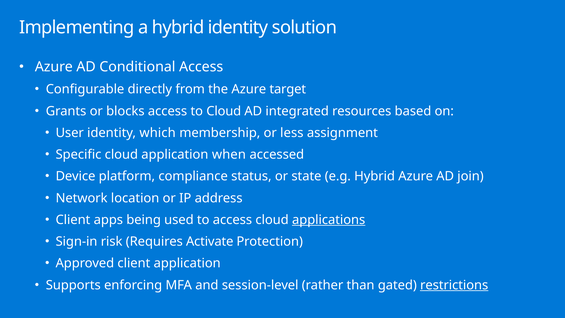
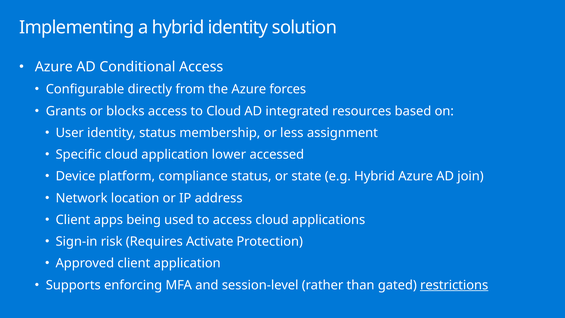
target: target -> forces (288, 89)
identity which: which -> status (158, 133)
when: when -> lower (229, 154)
applications underline: present -> none (329, 220)
